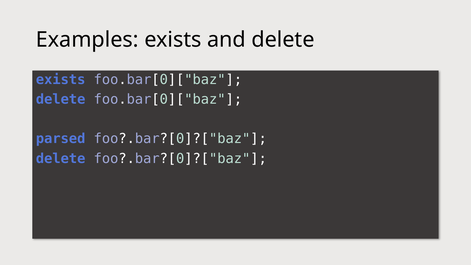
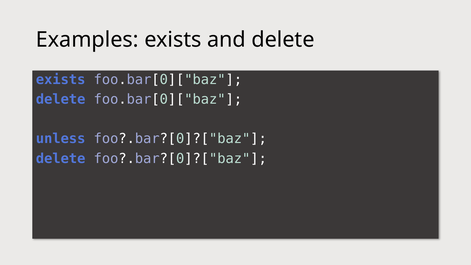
parsed: parsed -> unless (61, 139)
